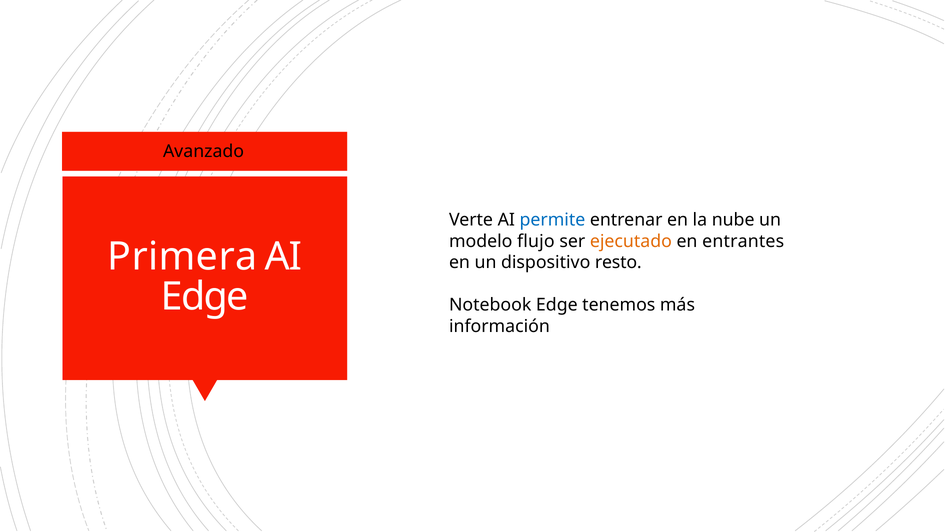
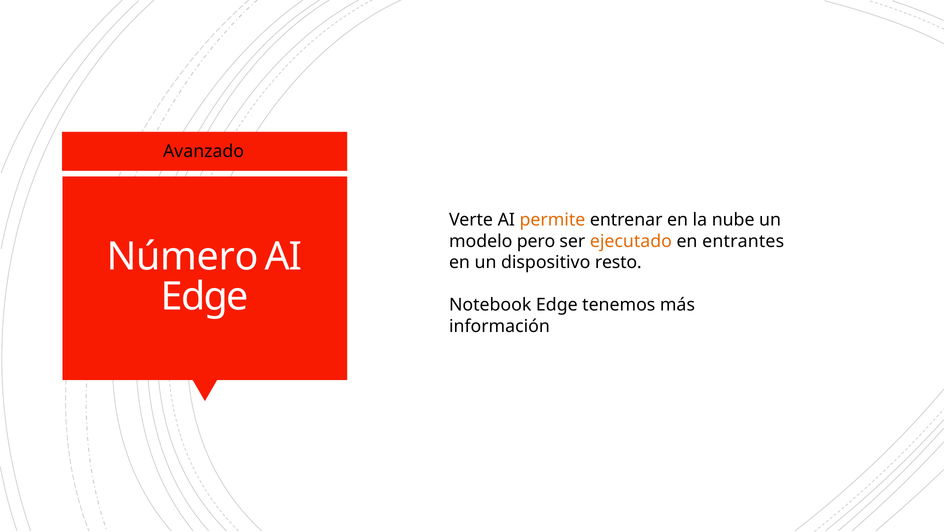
permite colour: blue -> orange (552, 220)
flujo: flujo -> pero (536, 241)
Primera: Primera -> Número (183, 257)
